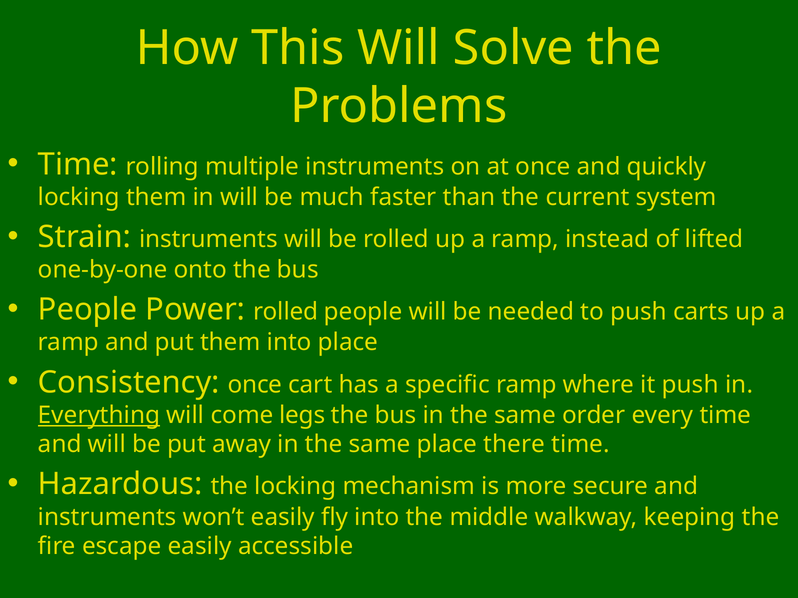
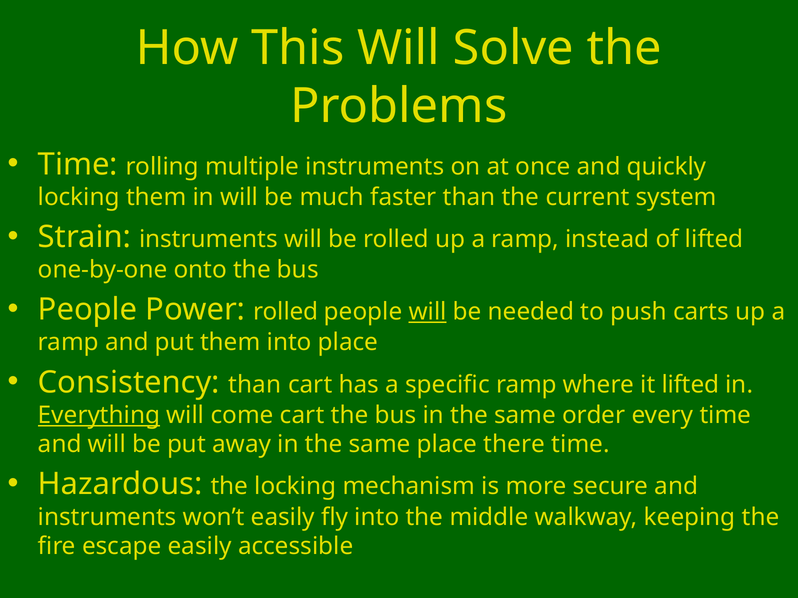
will underline: none -> present (428, 312)
Consistency once: once -> than (255, 385)
it push: push -> lifted (690, 385)
come legs: legs -> cart (302, 415)
